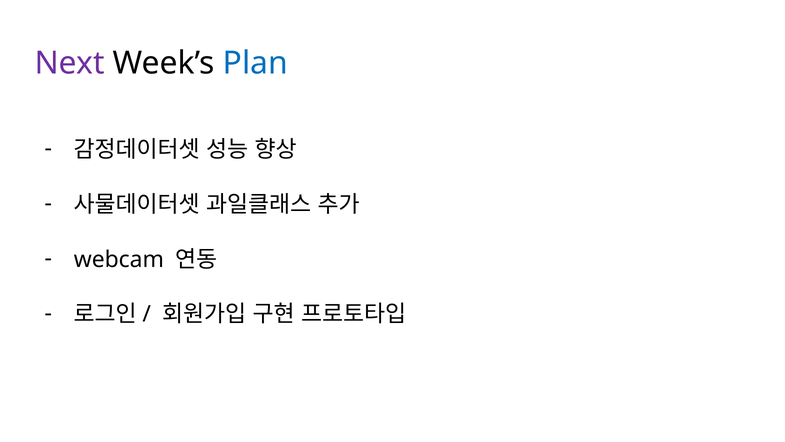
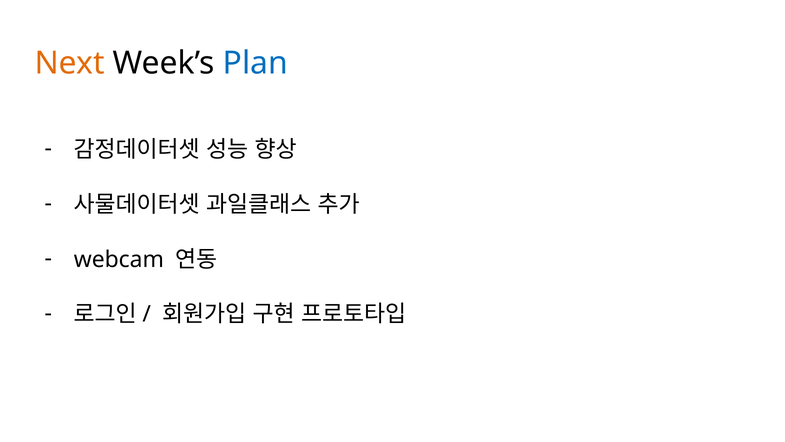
Next colour: purple -> orange (70, 63)
